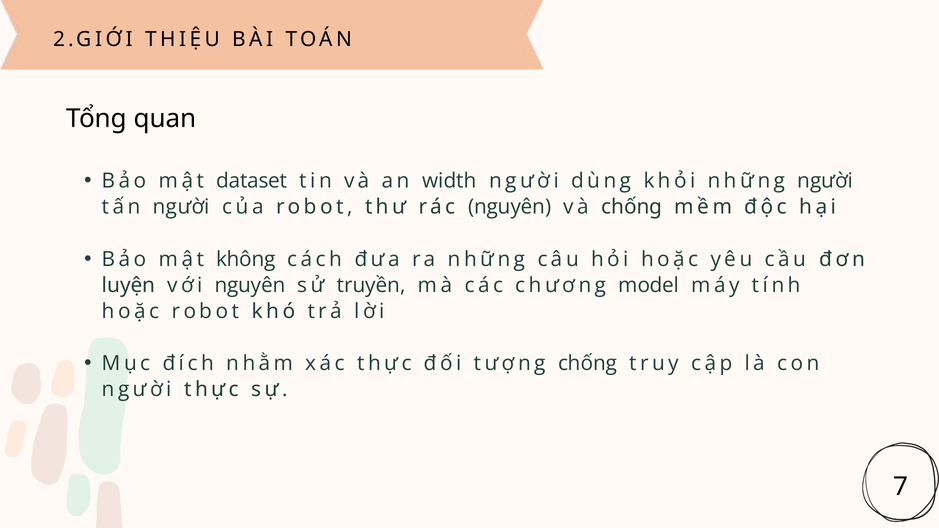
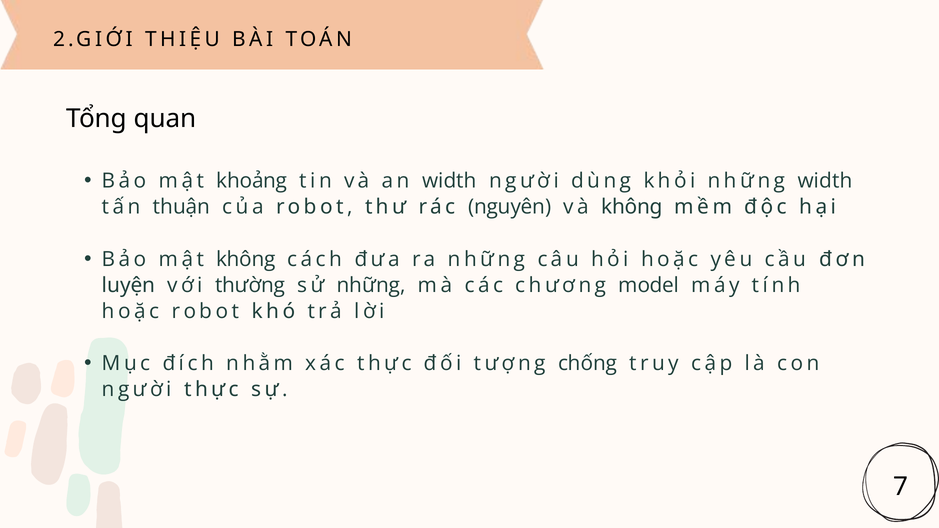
dataset: dataset -> khoảng (252, 181)
những người: người -> width (825, 181)
tấn người: người -> thuận (182, 207)
và chống: chống -> không (632, 207)
với nguyên: nguyên -> thường (250, 285)
sử truyền: truyền -> những (371, 285)
